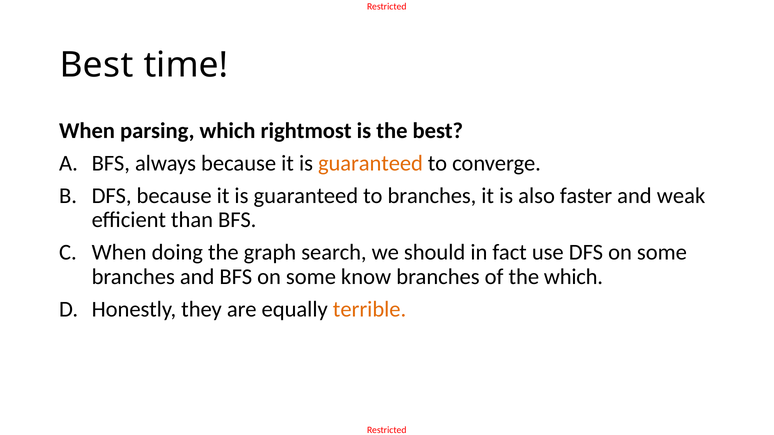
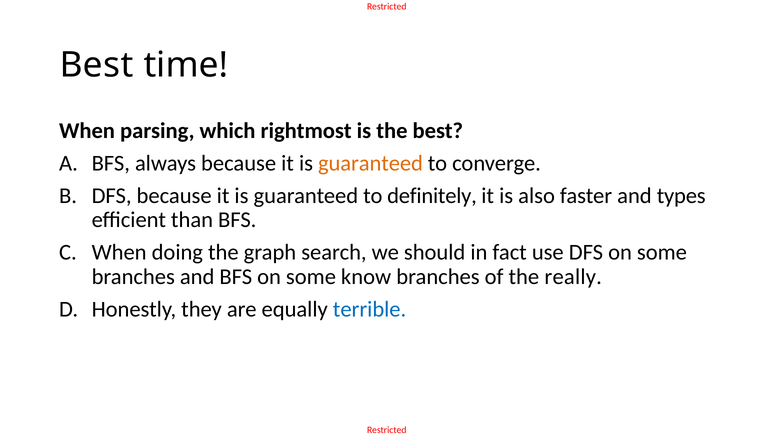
to branches: branches -> definitely (432, 196)
weak: weak -> types (681, 196)
the which: which -> really (573, 277)
terrible colour: orange -> blue (370, 309)
